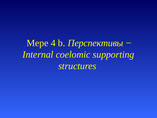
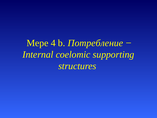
Перспективы: Перспективы -> Потребление (95, 43)
